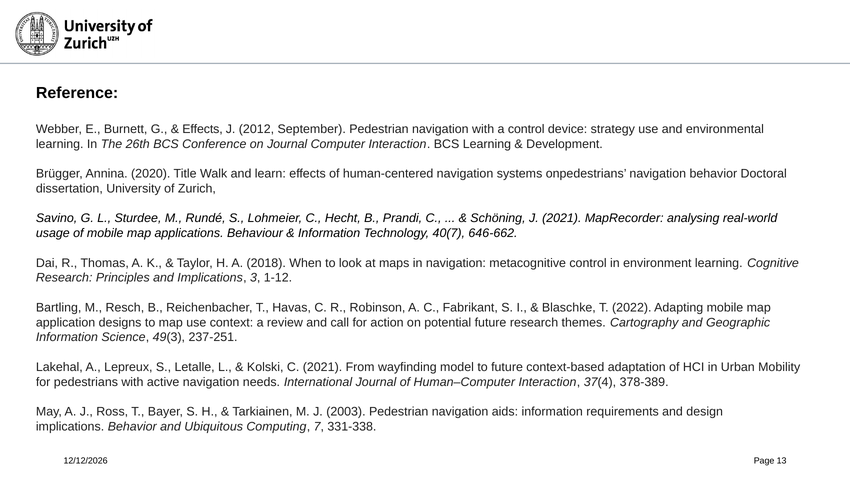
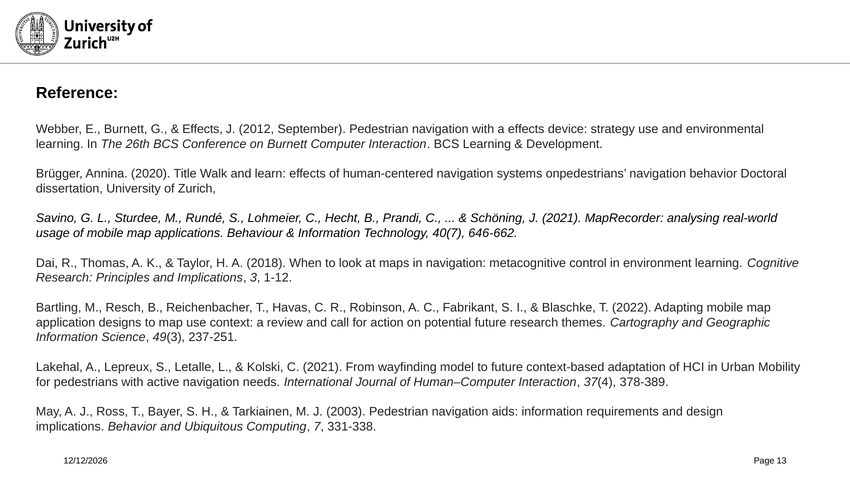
a control: control -> effects (526, 129)
on Journal: Journal -> Burnett (287, 144)
